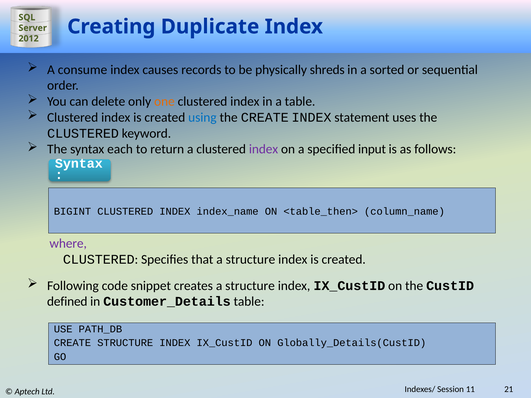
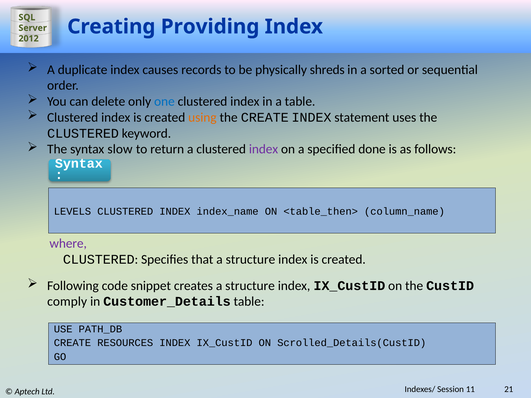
Duplicate: Duplicate -> Providing (210, 27)
consume: consume -> duplicate (83, 70)
one colour: orange -> blue (164, 102)
using colour: blue -> orange (202, 117)
each: each -> slow (120, 149)
input: input -> done (372, 149)
BIGINT: BIGINT -> LEVELS (72, 212)
defined: defined -> comply (67, 302)
CREATE STRUCTURE: STRUCTURE -> RESOURCES (125, 343)
Globally_Details(CustID: Globally_Details(CustID -> Scrolled_Details(CustID (352, 343)
